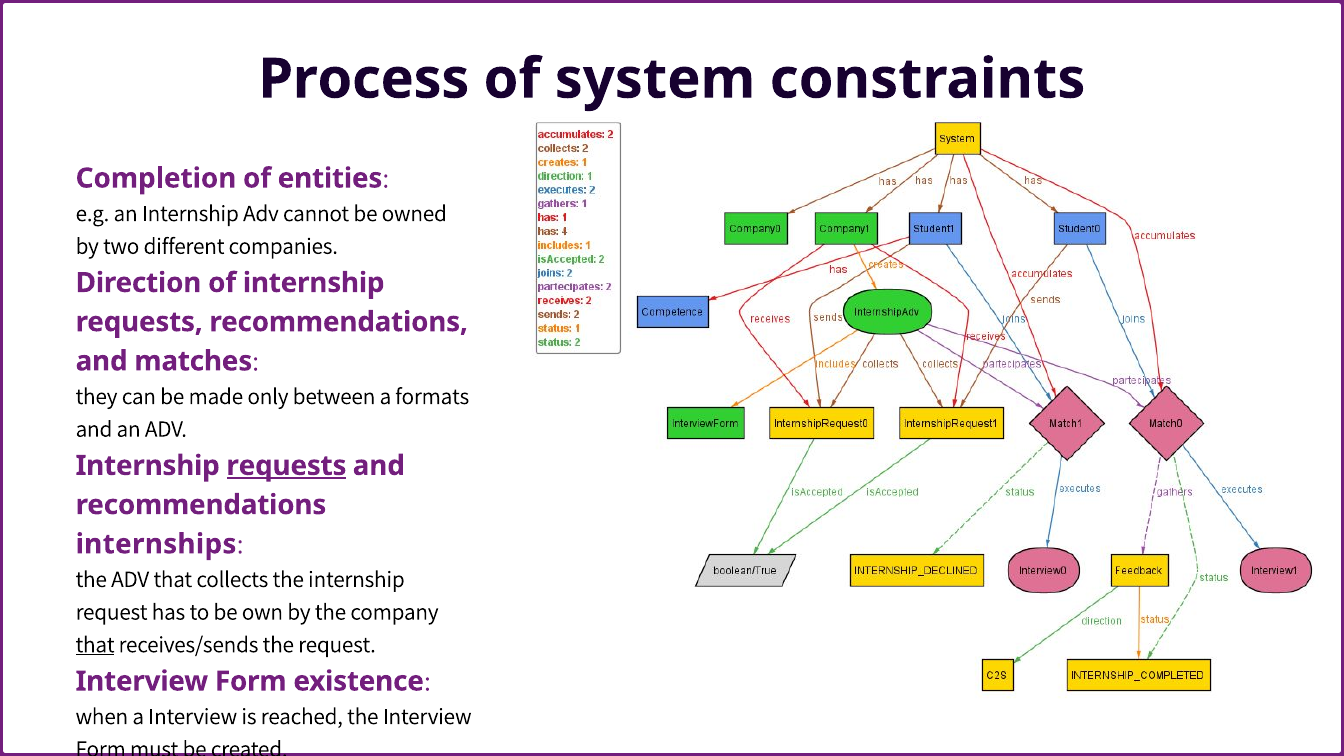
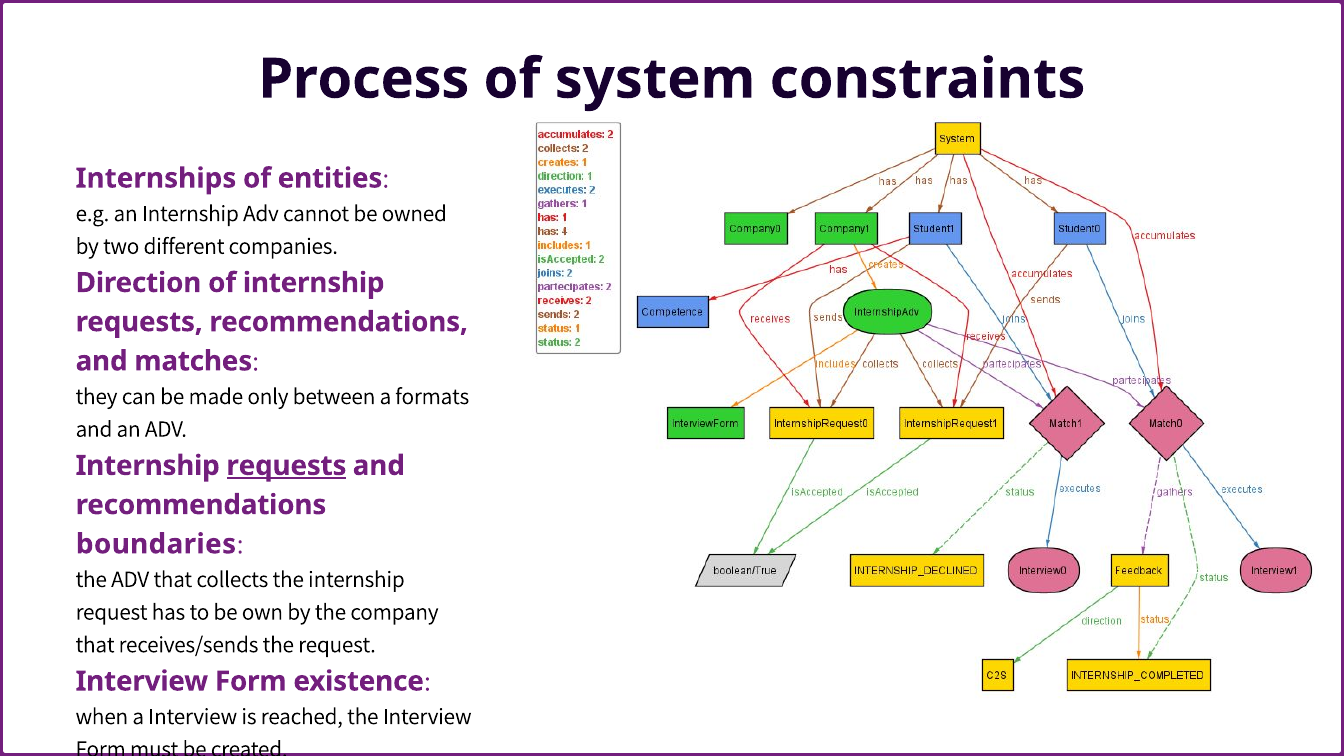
Completion: Completion -> Internships (156, 178)
internships: internships -> boundaries (156, 544)
that underline: present -> none (95, 645)
